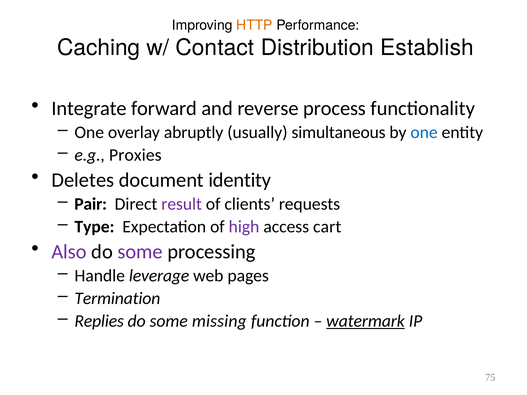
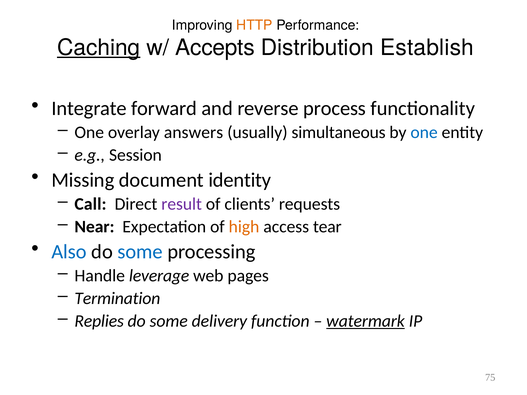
Caching underline: none -> present (99, 48)
Contact: Contact -> Accepts (215, 48)
abruptly: abruptly -> answers (193, 132)
Proxies: Proxies -> Session (135, 155)
Deletes: Deletes -> Missing (83, 180)
Pair: Pair -> Call (90, 204)
Type: Type -> Near (94, 227)
high colour: purple -> orange (244, 227)
cart: cart -> tear (327, 227)
Also colour: purple -> blue (69, 252)
some colour: purple -> blue (140, 252)
missing: missing -> delivery (219, 321)
